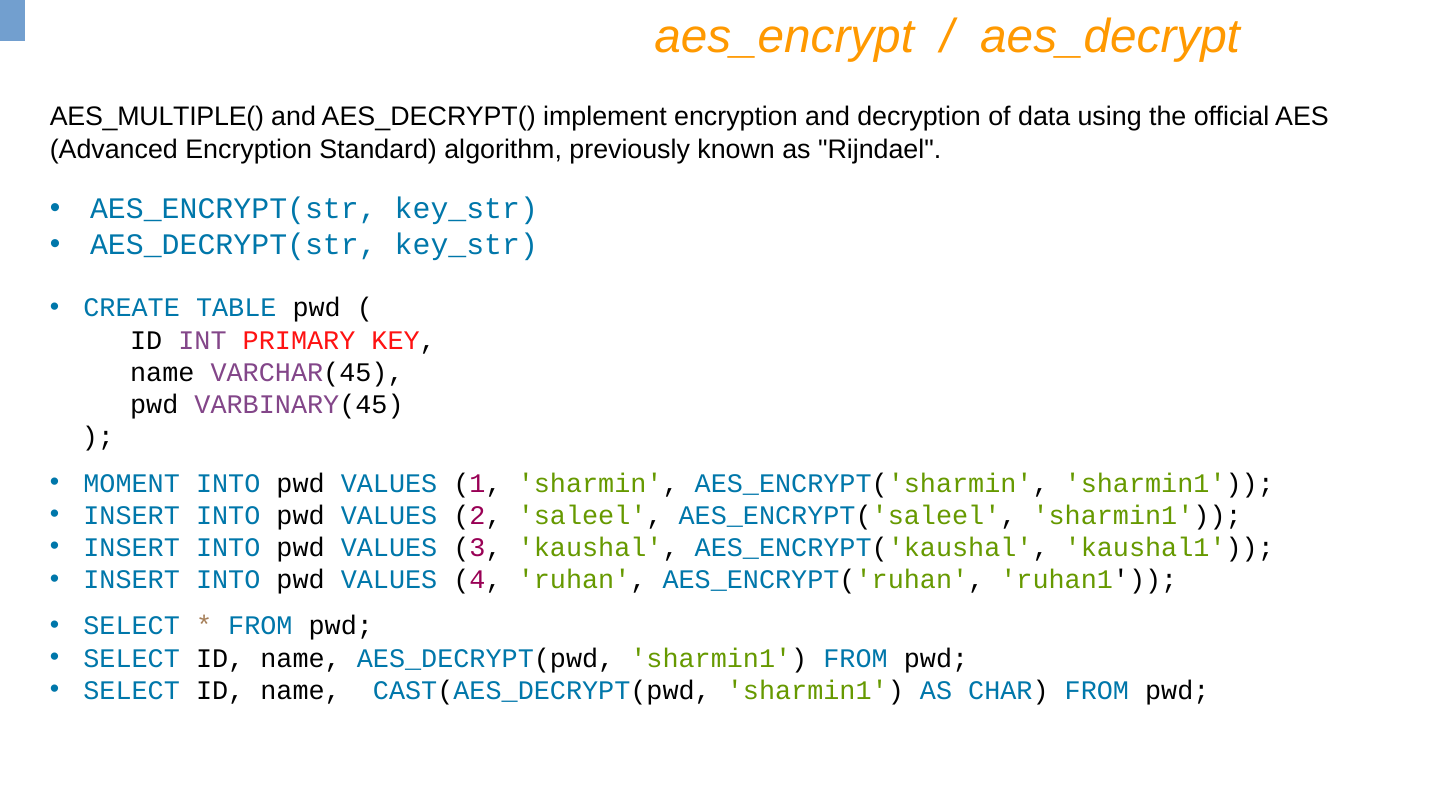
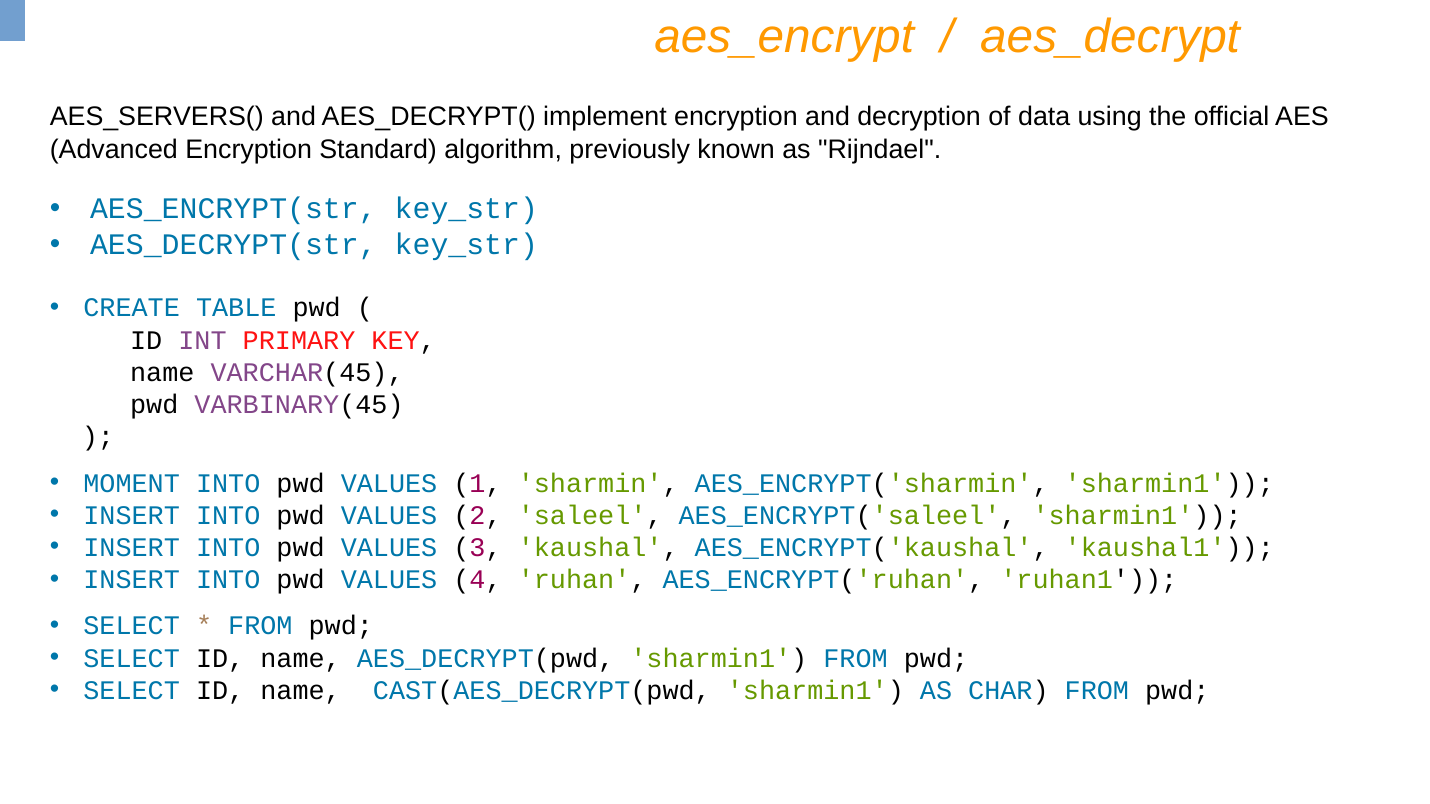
AES_MULTIPLE(: AES_MULTIPLE( -> AES_SERVERS( (157, 117)
